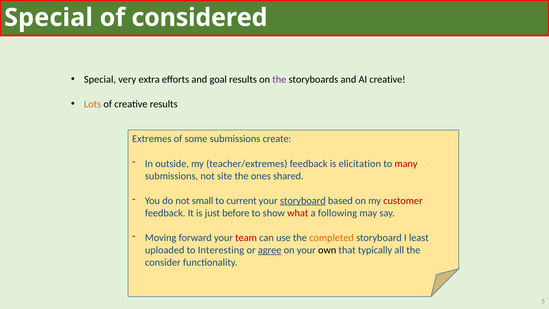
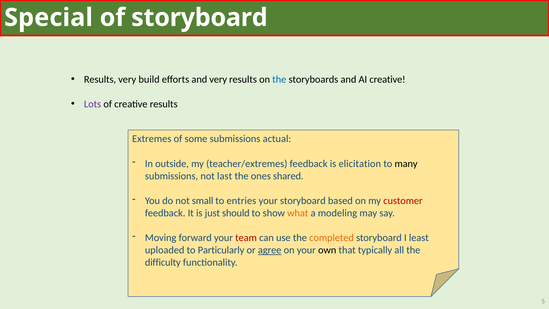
of considered: considered -> storyboard (199, 18)
Special: Special -> Results (100, 79)
extra: extra -> build (149, 79)
and goal: goal -> very (218, 79)
the colour: purple -> blue (279, 79)
Lots colour: orange -> purple (93, 104)
create: create -> actual (277, 139)
many colour: red -> black (406, 164)
site: site -> last (225, 176)
current: current -> entries (241, 201)
storyboard underline: present -> none (303, 201)
before: before -> should (236, 213)
what colour: red -> orange (298, 213)
following: following -> modeling (337, 213)
Interesting: Interesting -> Particularly (221, 250)
consider: consider -> difficulty (163, 262)
